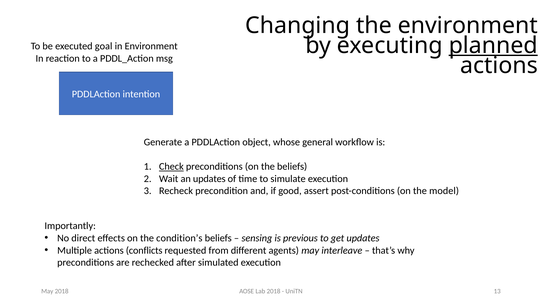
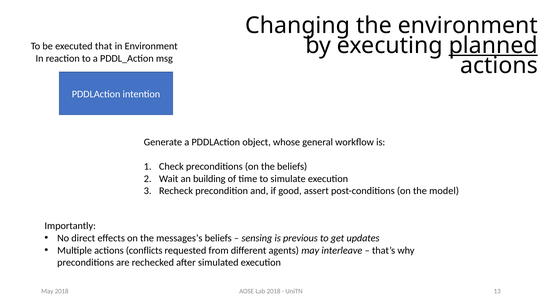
goal: goal -> that (104, 46)
Check underline: present -> none (171, 166)
an updates: updates -> building (209, 179)
condition’s: condition’s -> messages’s (179, 238)
